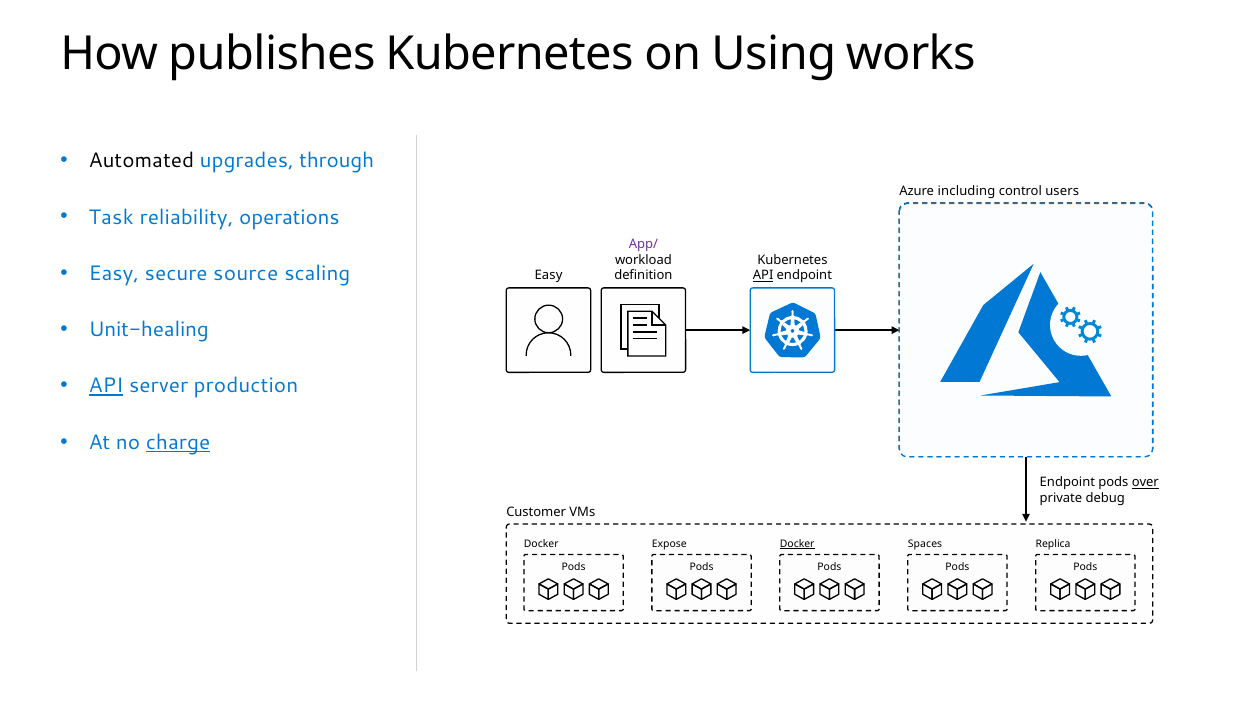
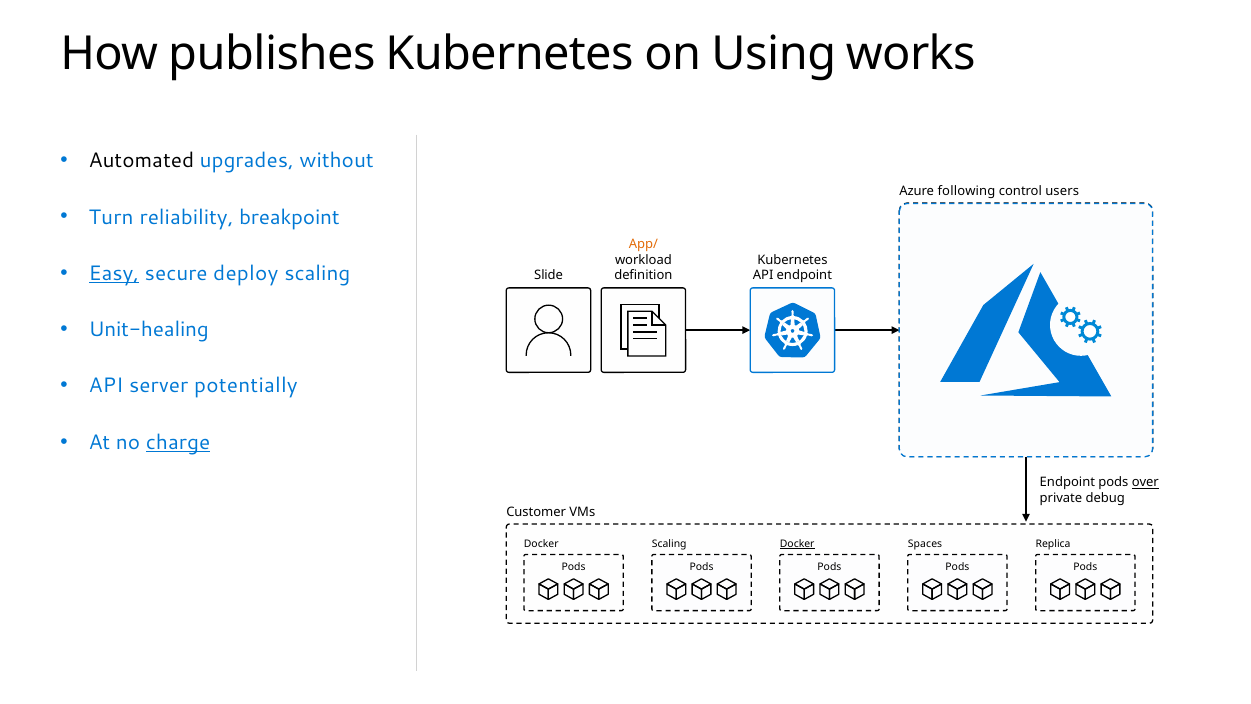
through: through -> without (337, 161)
including: including -> following (966, 192)
Task: Task -> Turn (111, 217)
operations: operations -> breakpoint (289, 217)
App/ colour: purple -> orange (643, 244)
Easy underline: none -> present (114, 273)
source: source -> deploy (246, 273)
Easy: Easy -> Slide (549, 275)
API underline: present -> none (763, 275)
API underline: present -> none (106, 386)
production: production -> potentially (246, 386)
Expose: Expose -> Scaling (669, 544)
